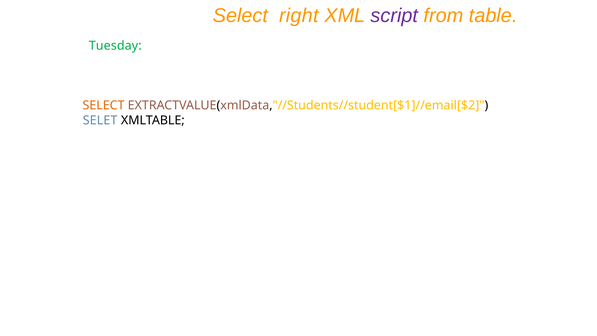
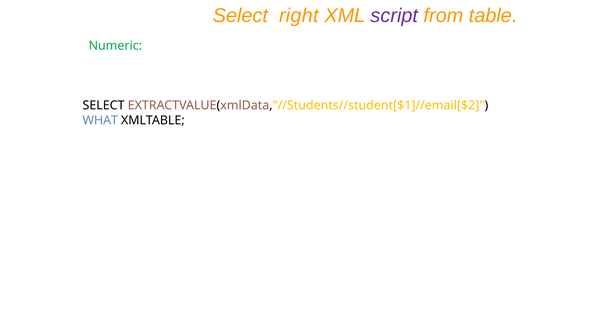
Tuesday: Tuesday -> Numeric (115, 46)
SELECT colour: orange -> black (104, 105)
SELET: SELET -> WHAT (100, 120)
